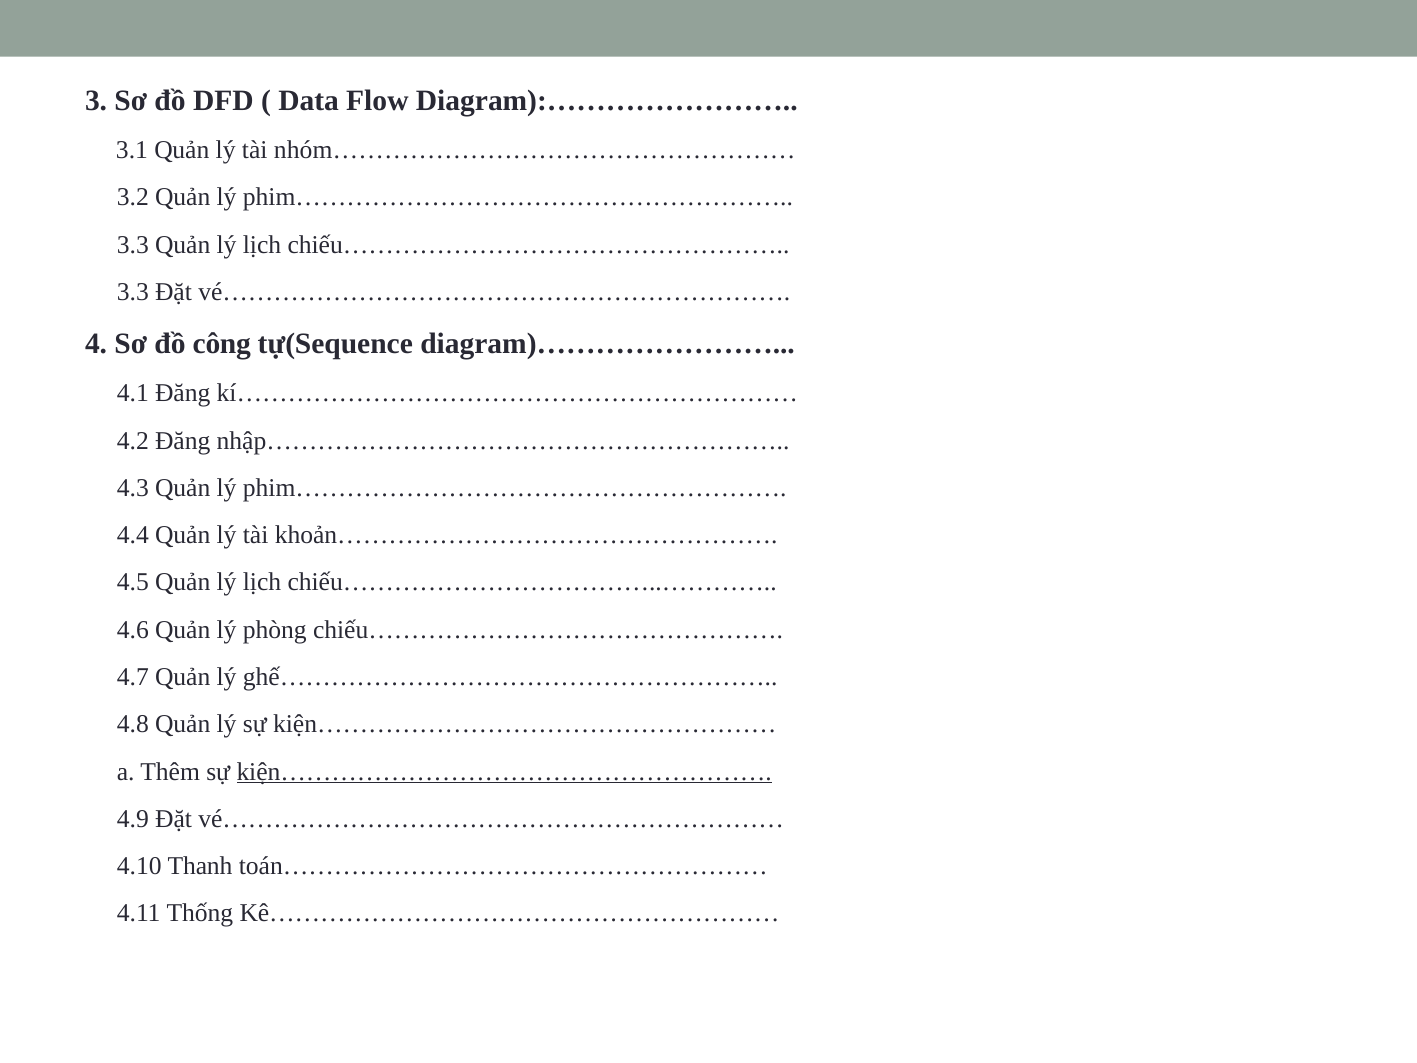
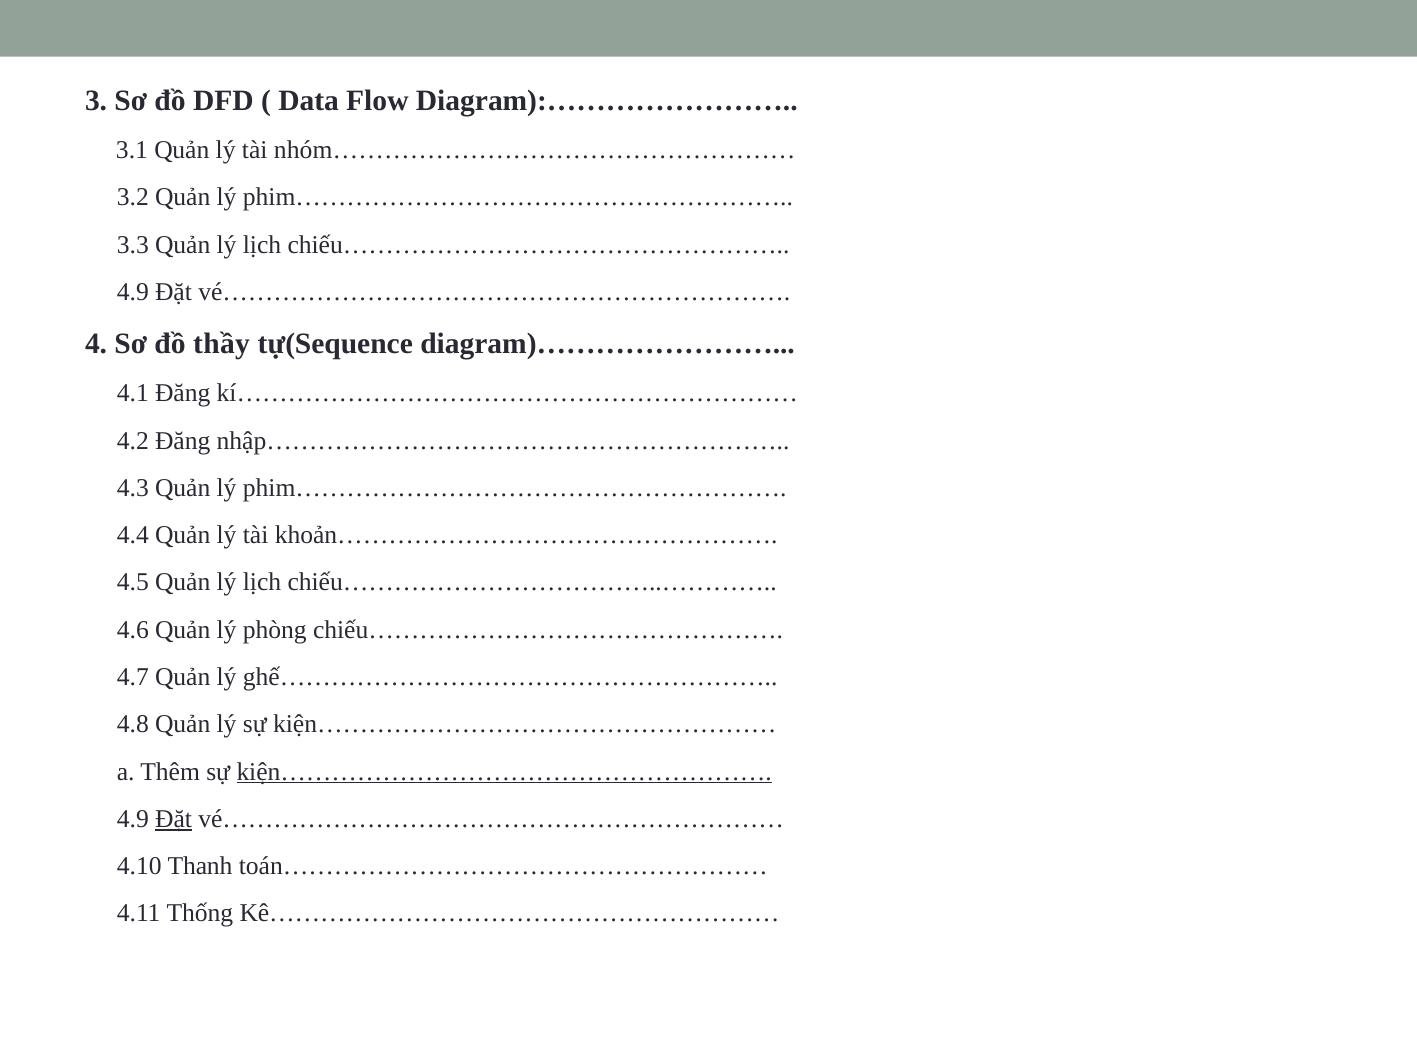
3.3: 3.3 -> 4.9 (133, 292)
công: công -> thầy (222, 344)
Đặt underline: none -> present (174, 819)
